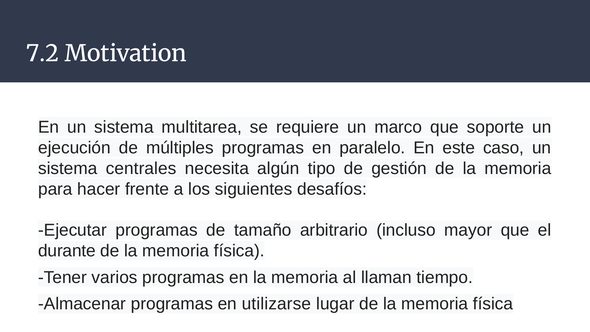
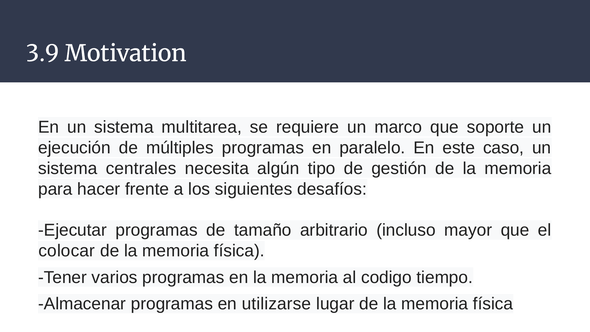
7.2: 7.2 -> 3.9 (43, 54)
durante: durante -> colocar (67, 251)
llaman: llaman -> codigo (386, 277)
